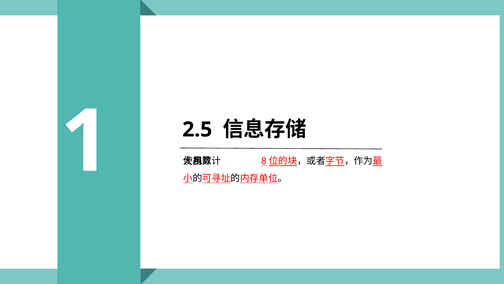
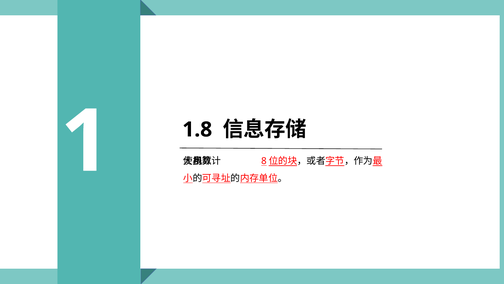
2.5: 2.5 -> 1.8 (197, 129)
